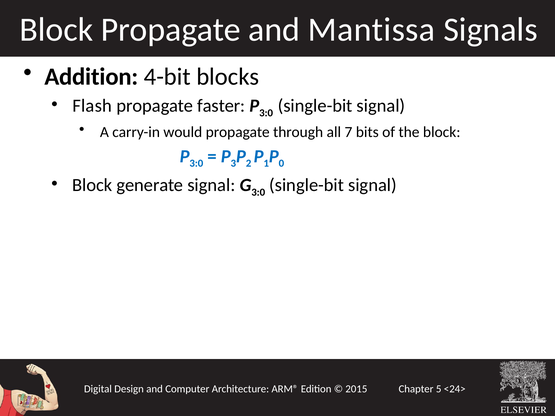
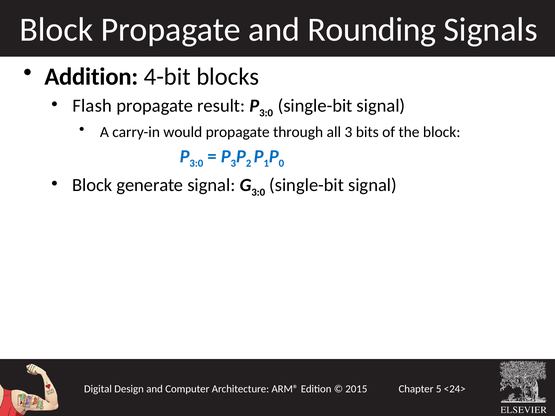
Mantissa: Mantissa -> Rounding (372, 30)
faster: faster -> result (221, 106)
all 7: 7 -> 3 (348, 132)
